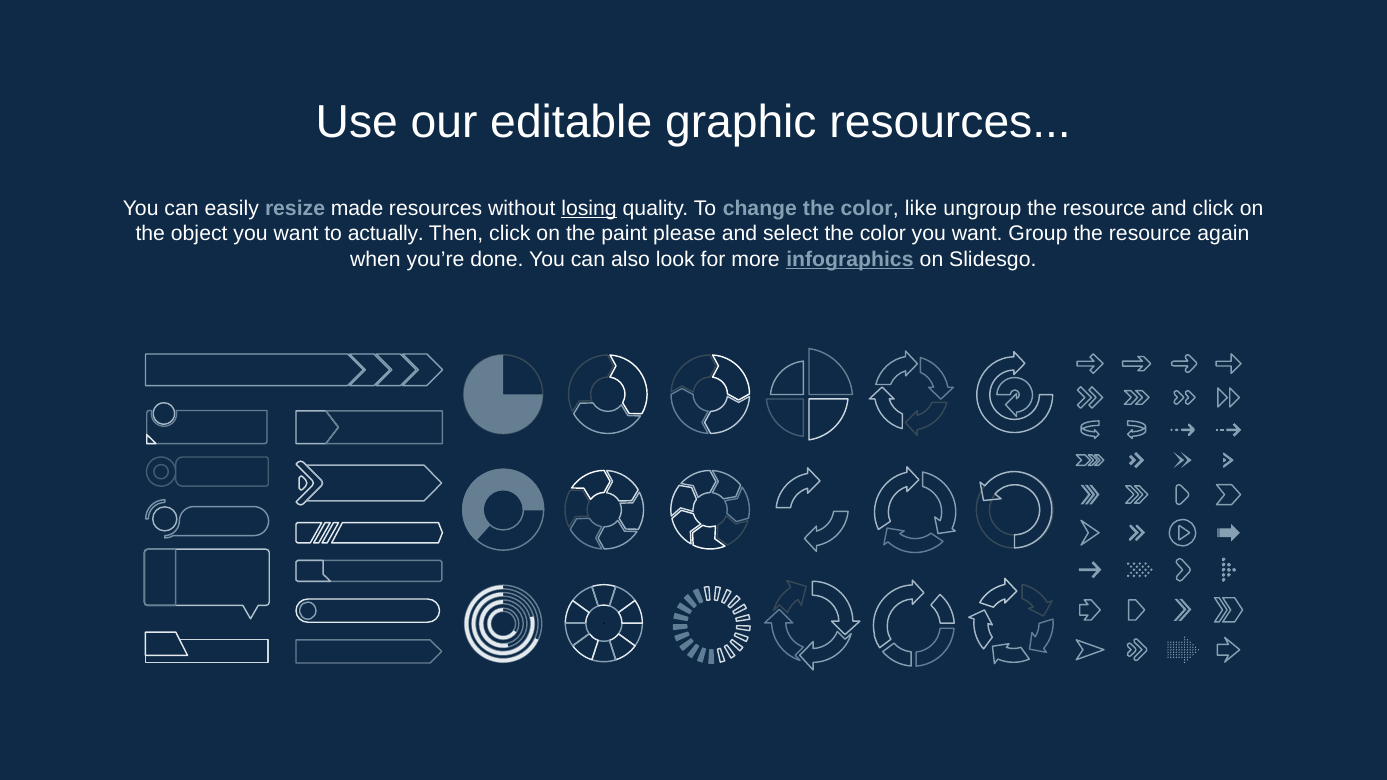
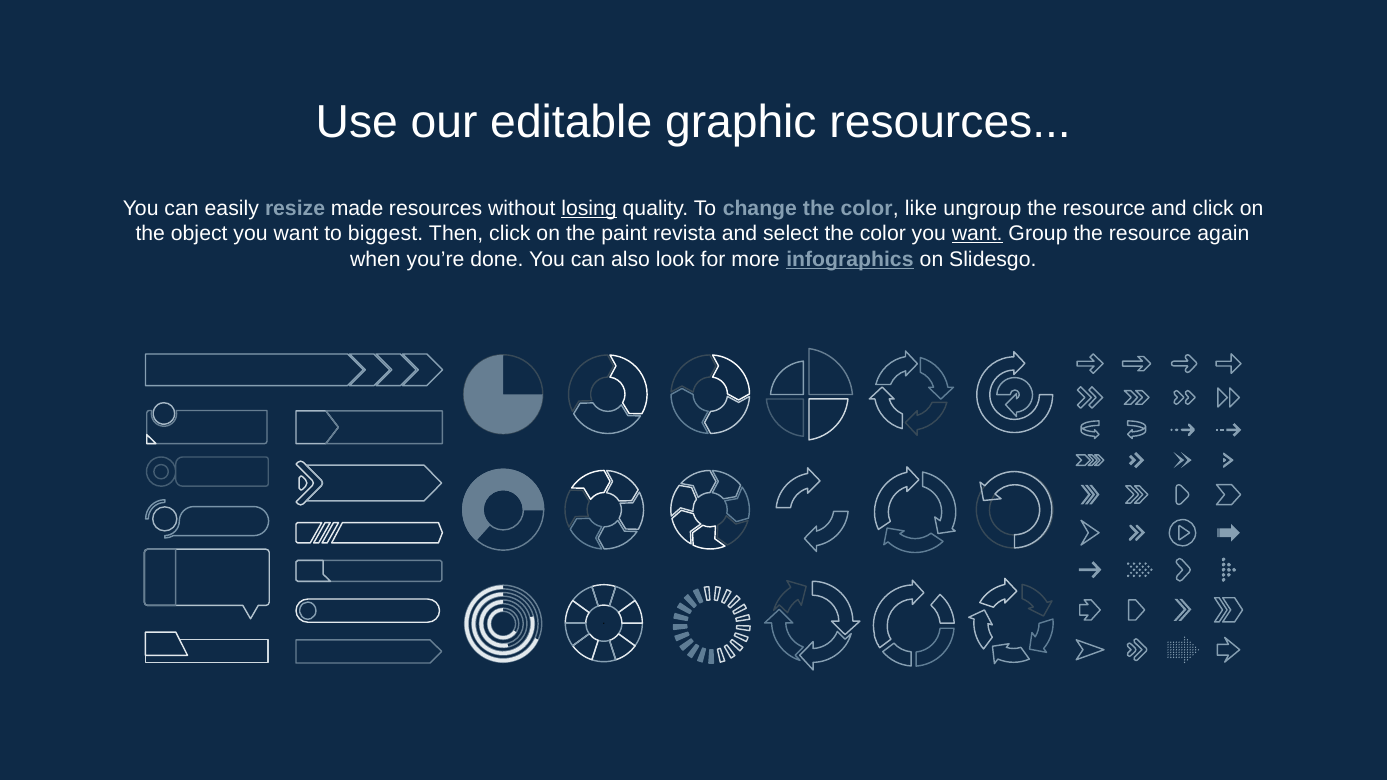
actually: actually -> biggest (386, 234)
please: please -> revista (685, 234)
want underline: none -> present (977, 234)
